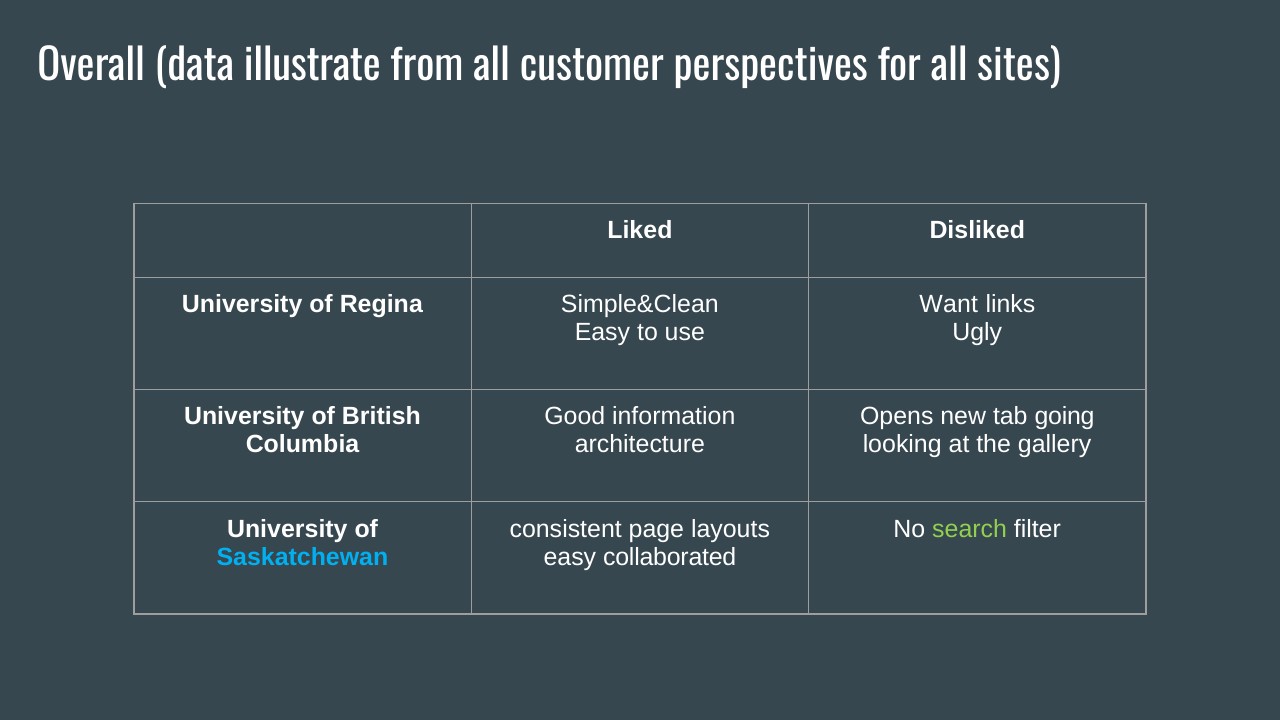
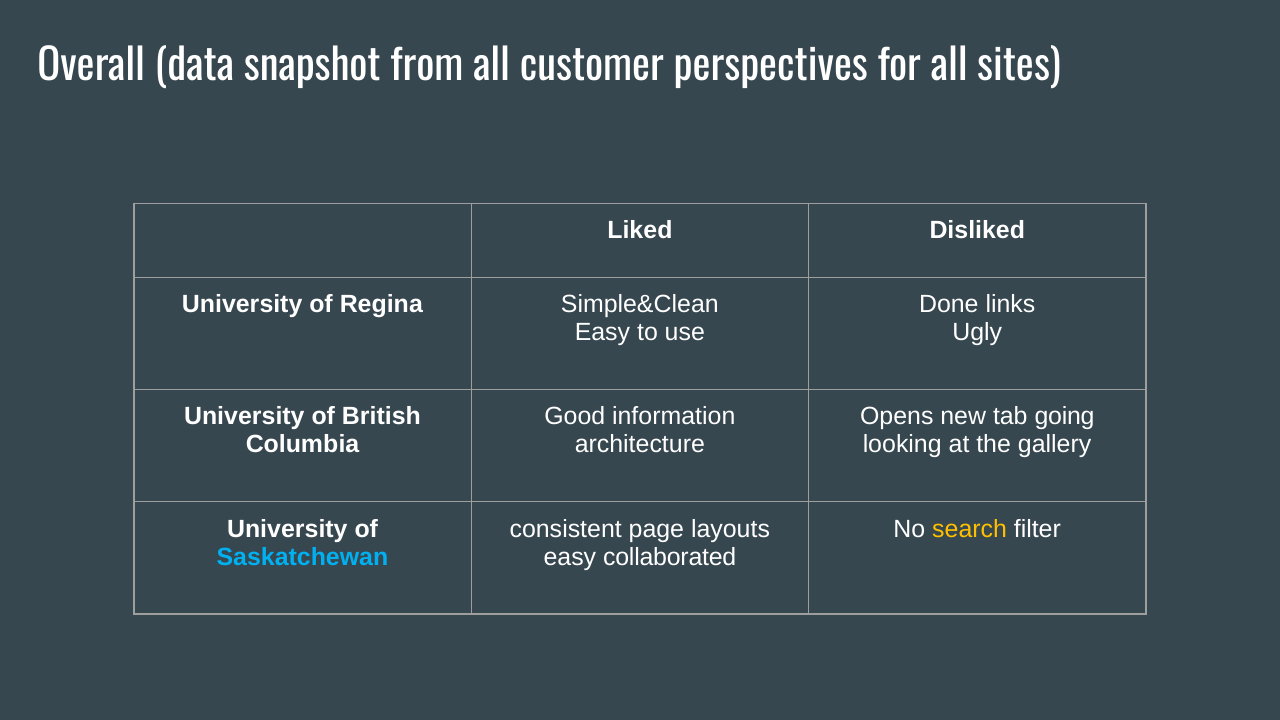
illustrate: illustrate -> snapshot (312, 66)
Want: Want -> Done (949, 304)
search colour: light green -> yellow (970, 529)
